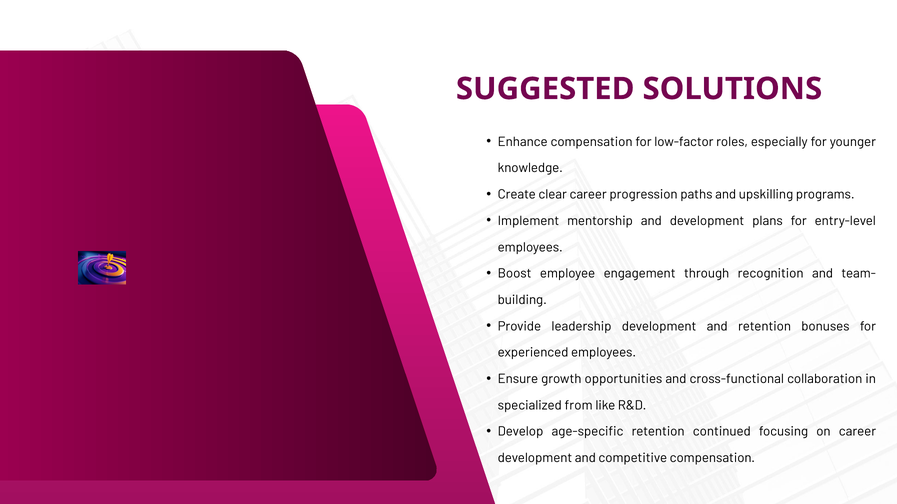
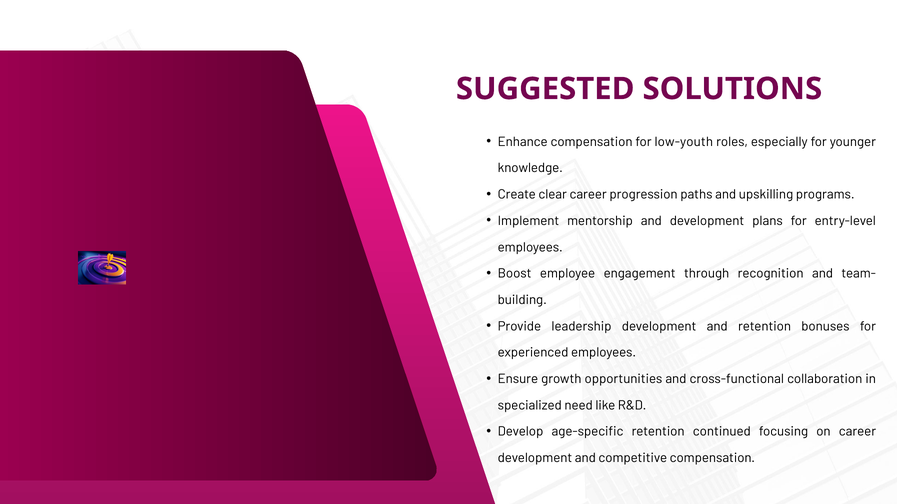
low-factor: low-factor -> low-youth (684, 142)
from: from -> need (579, 406)
